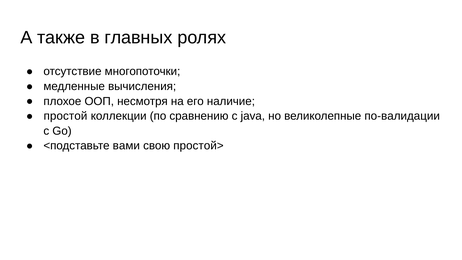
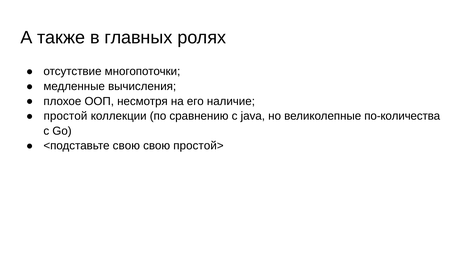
по-валидации: по-валидации -> по-количества (402, 116)
<подставьте вами: вами -> свою (126, 146)
